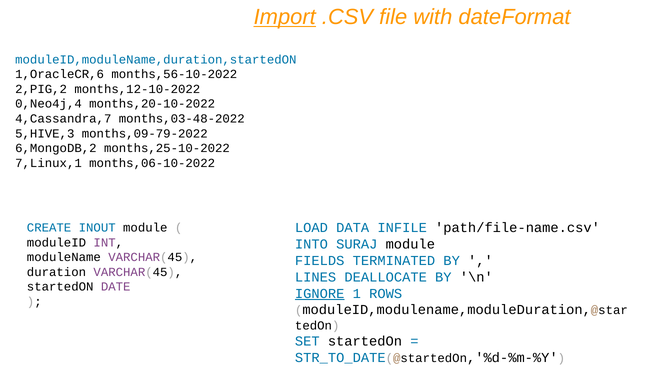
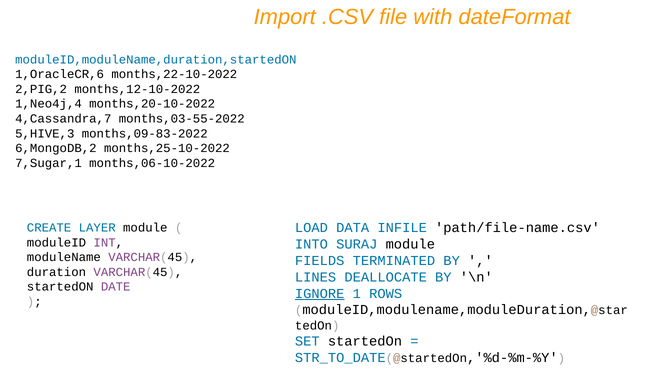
Import underline: present -> none (285, 17)
months,56-10-2022: months,56-10-2022 -> months,22-10-2022 (174, 74)
0,Neo4j,4: 0,Neo4j,4 -> 1,Neo4j,4 (49, 104)
months,03-48-2022: months,03-48-2022 -> months,03-55-2022 (182, 119)
months,09-79-2022: months,09-79-2022 -> months,09-83-2022 (145, 134)
7,Linux,1: 7,Linux,1 -> 7,Sugar,1 (49, 163)
INOUT: INOUT -> LAYER (97, 228)
